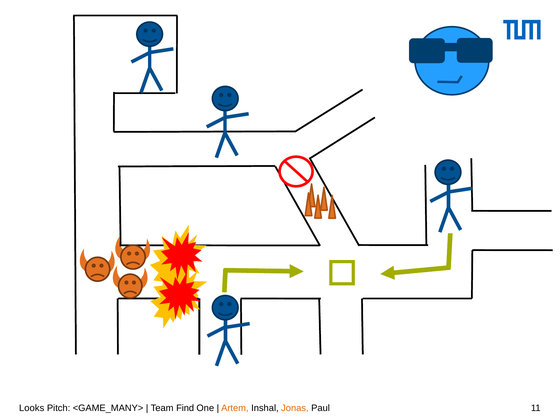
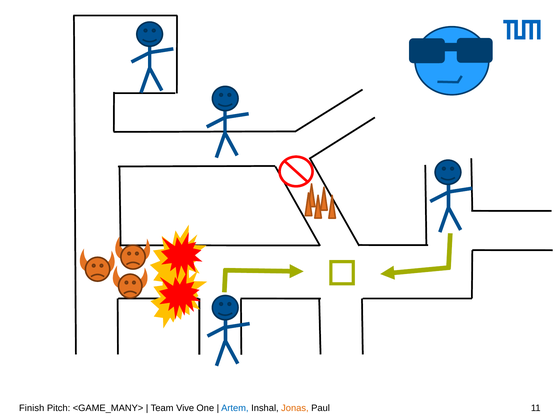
Looks: Looks -> Finish (32, 408)
Find: Find -> Vive (185, 408)
Artem colour: orange -> blue (235, 408)
